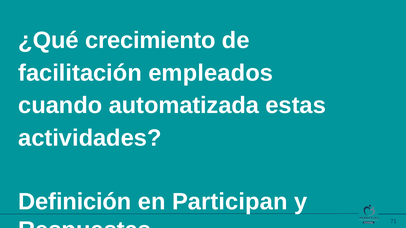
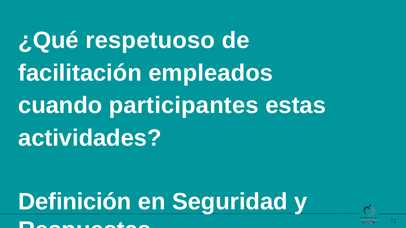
crecimiento: crecimiento -> respetuoso (150, 40)
automatizada: automatizada -> participantes (184, 106)
Participan: Participan -> Seguridad (230, 202)
